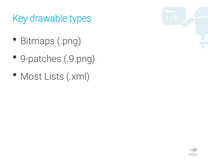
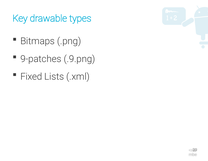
Most: Most -> Fixed (31, 76)
